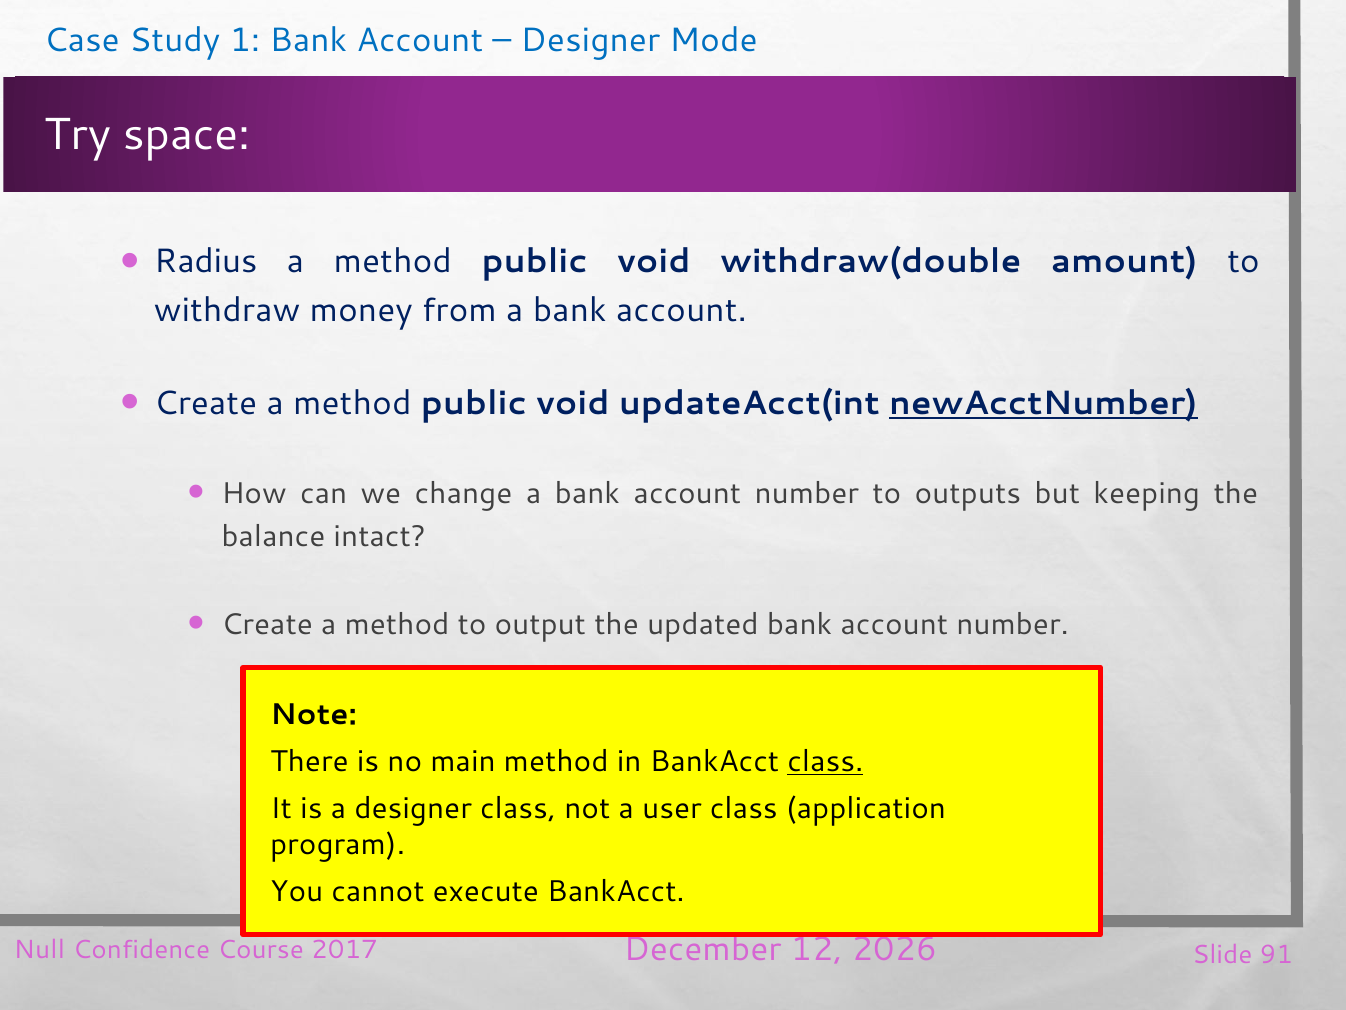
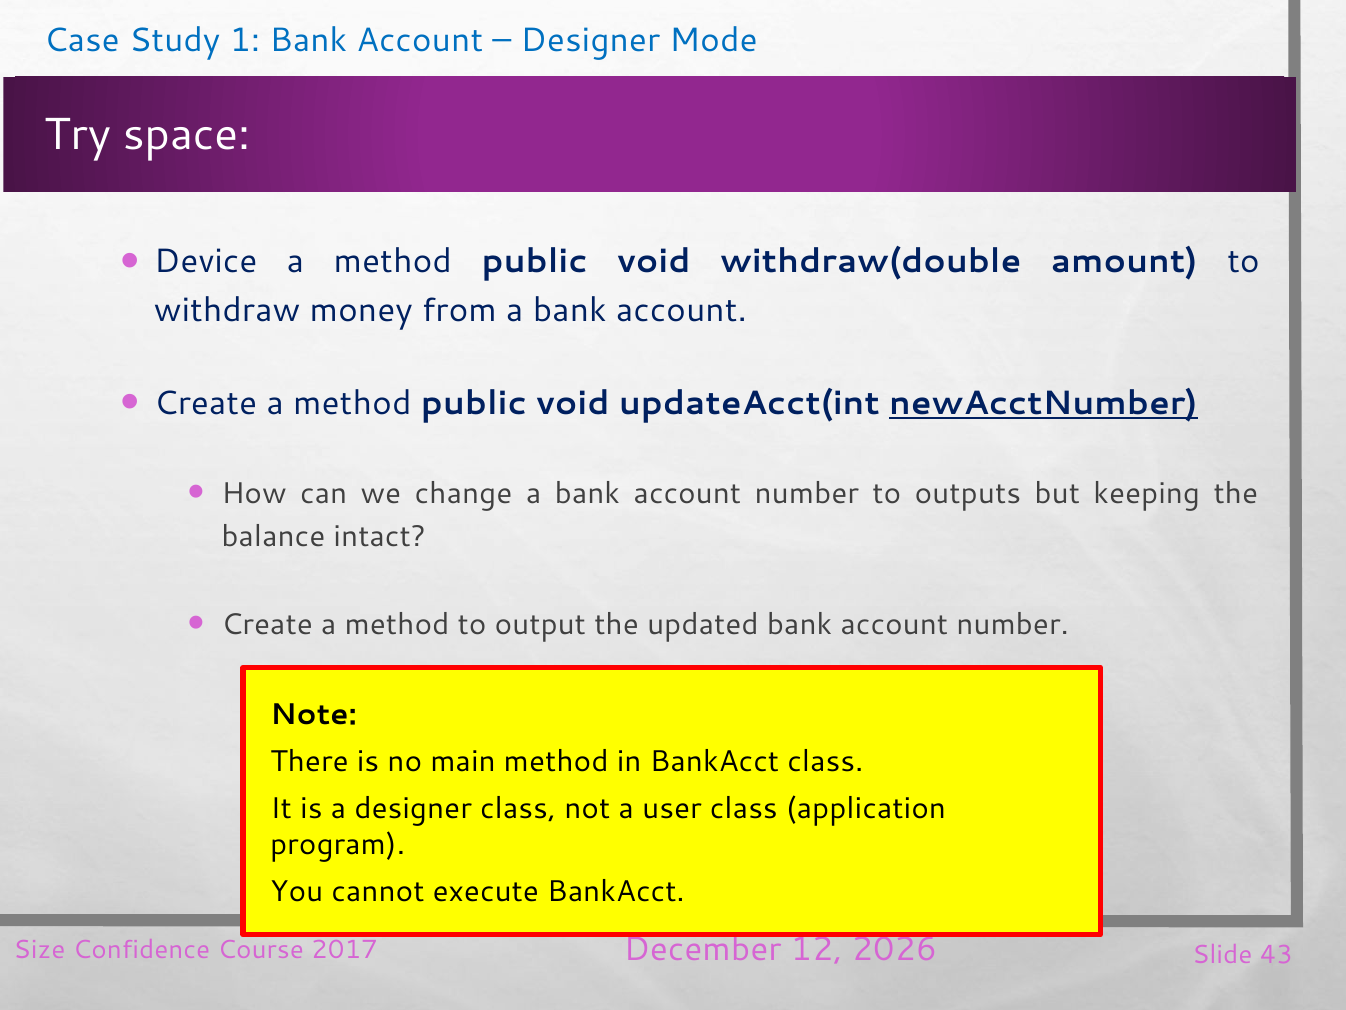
Radius: Radius -> Device (206, 262)
class underline: present -> none (825, 761)
Null: Null -> Size (40, 949)
91: 91 -> 43 (1276, 954)
